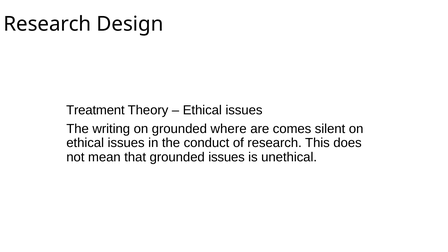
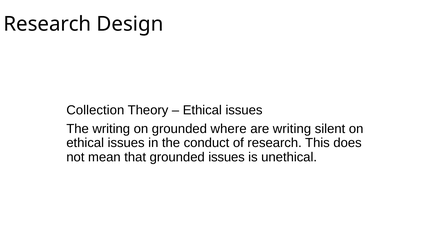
Treatment: Treatment -> Collection (95, 110)
are comes: comes -> writing (292, 129)
